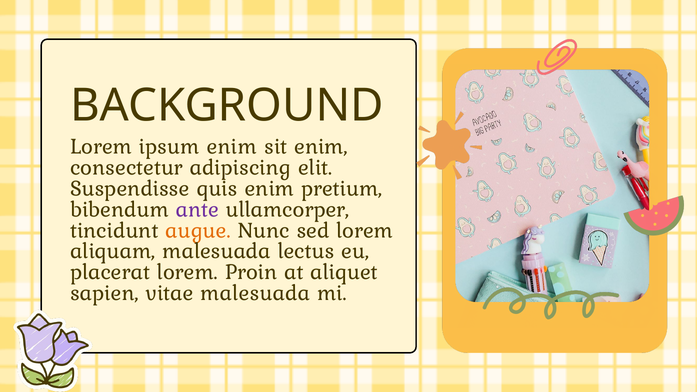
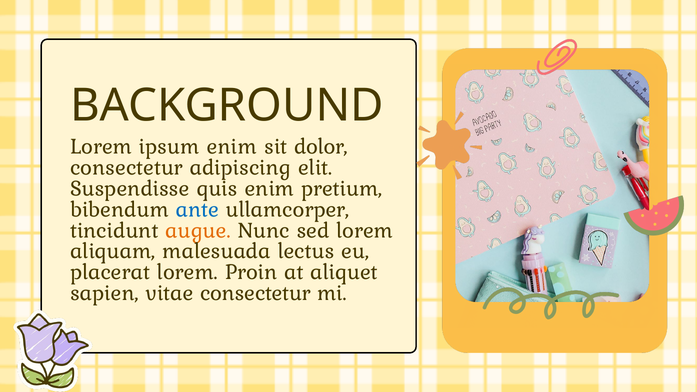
sit enim: enim -> dolor (321, 146)
ante colour: purple -> blue (197, 209)
vitae malesuada: malesuada -> consectetur (255, 293)
